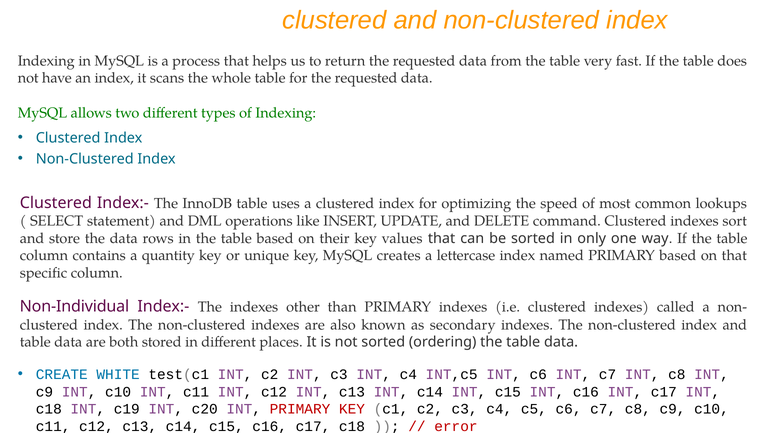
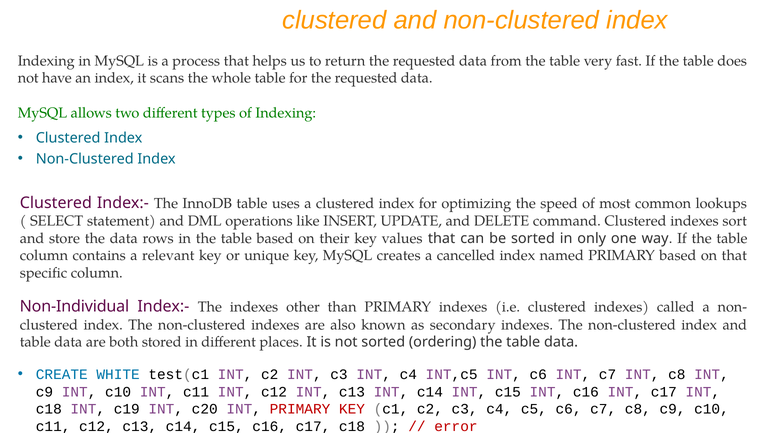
quantity: quantity -> relevant (168, 256)
lettercase: lettercase -> cancelled (466, 256)
